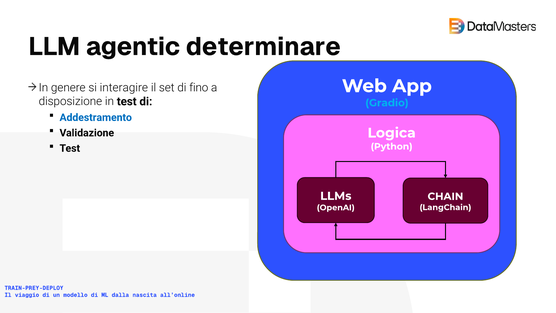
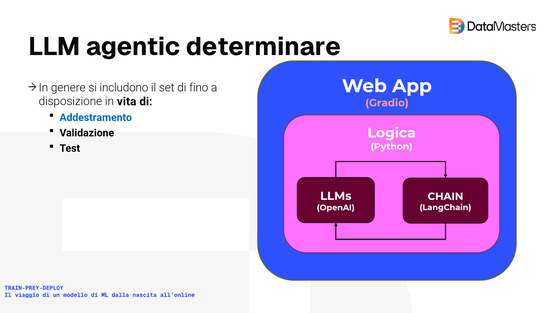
interagire: interagire -> includono (124, 87)
in test: test -> vita (127, 101)
Gradio colour: light blue -> pink (387, 103)
